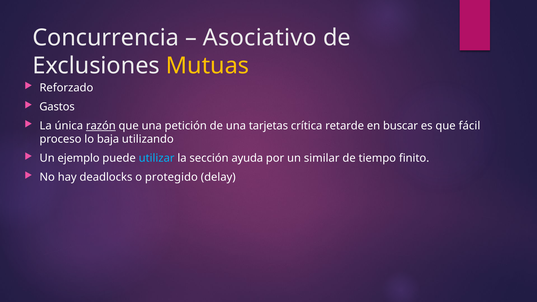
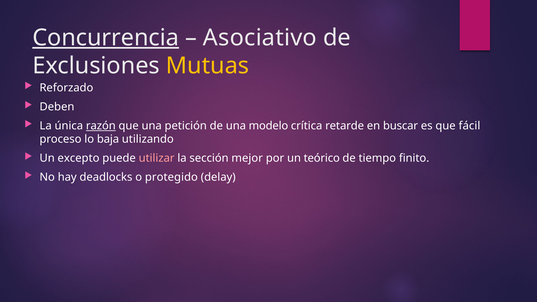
Concurrencia underline: none -> present (106, 38)
Gastos: Gastos -> Deben (57, 107)
tarjetas: tarjetas -> modelo (268, 126)
ejemplo: ejemplo -> excepto (79, 158)
utilizar colour: light blue -> pink (157, 158)
ayuda: ayuda -> mejor (247, 158)
similar: similar -> teórico (322, 158)
